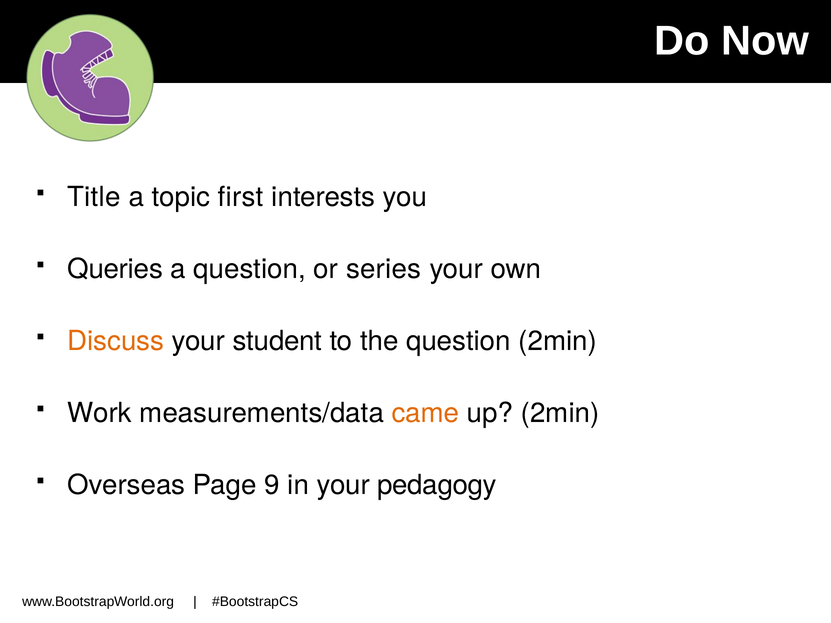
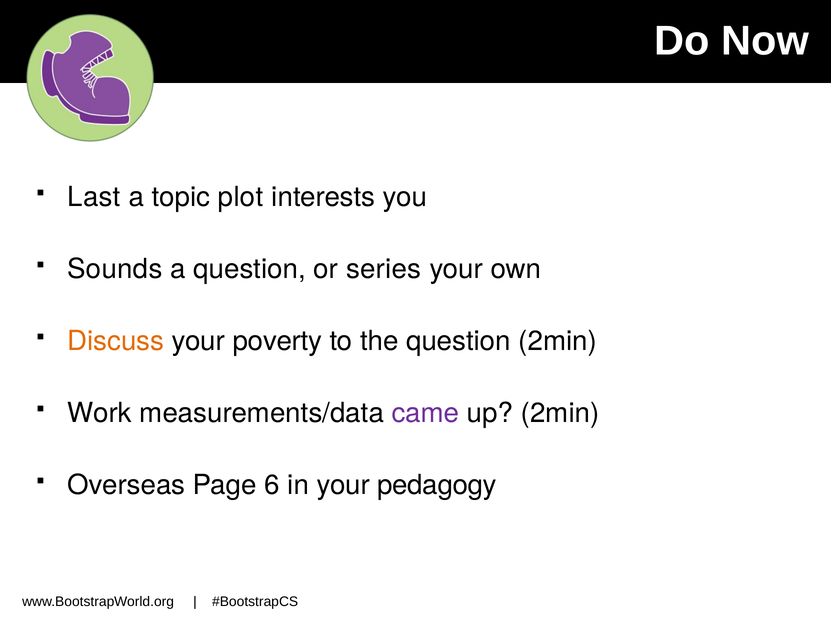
Title: Title -> Last (94, 197)
first: first -> plot (241, 197)
Queries: Queries -> Sounds (115, 269)
student: student -> poverty (278, 341)
came colour: orange -> purple (426, 413)
9: 9 -> 6 (272, 485)
